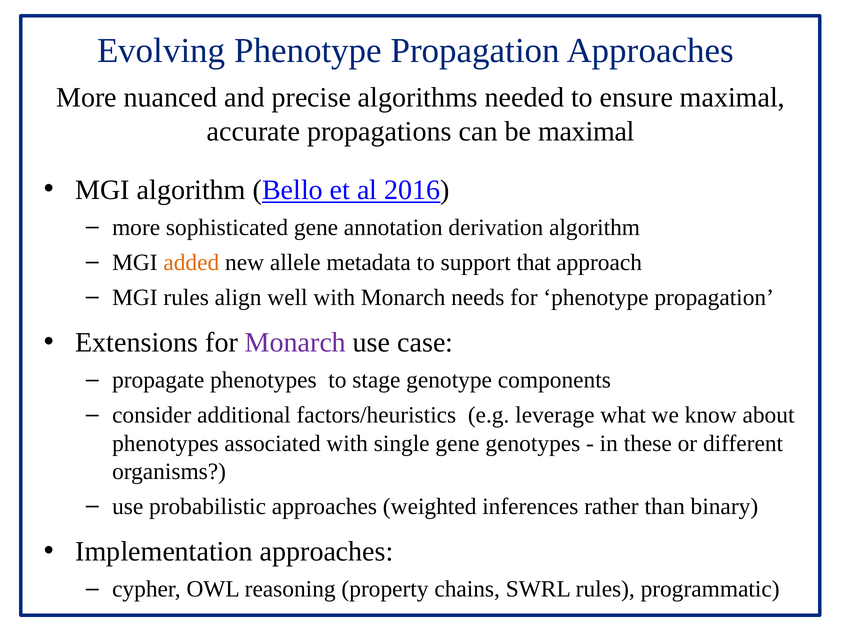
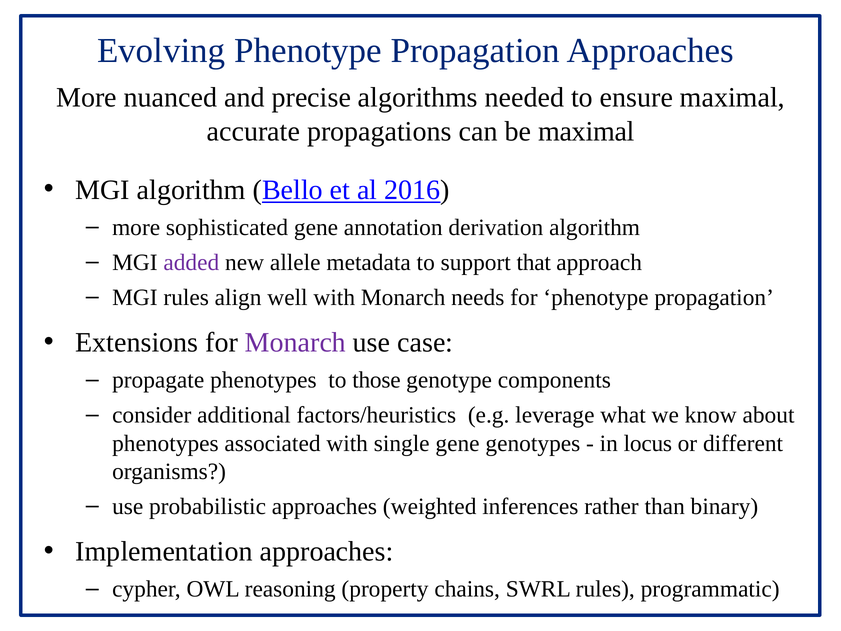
added colour: orange -> purple (191, 262)
stage: stage -> those (376, 380)
these: these -> locus (648, 443)
